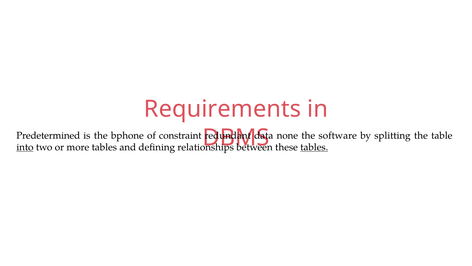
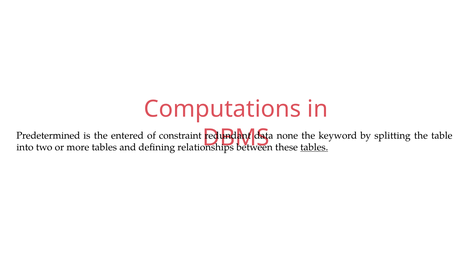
Requirements: Requirements -> Computations (223, 109)
bphone: bphone -> entered (127, 135)
software: software -> keyword (338, 135)
into underline: present -> none (25, 147)
